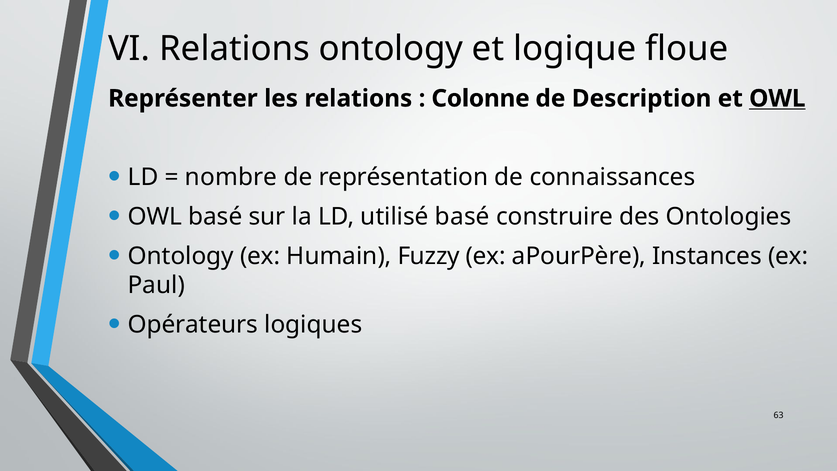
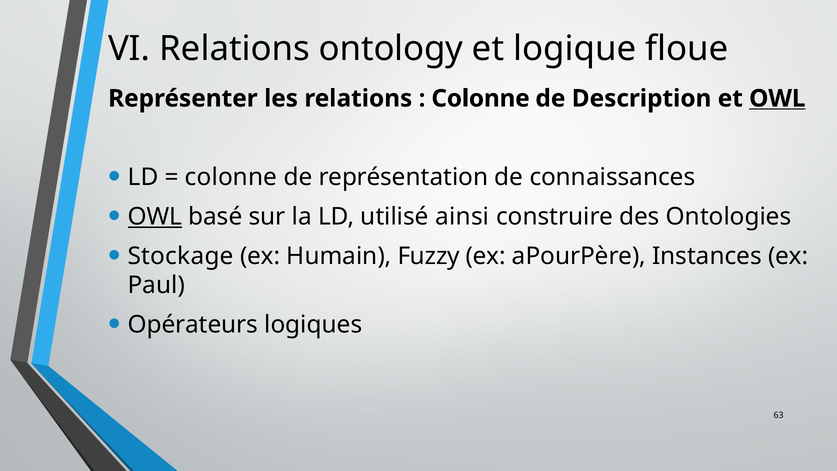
nombre: nombre -> colonne (231, 177)
OWL underline: none -> present (155, 217)
utilisé basé: basé -> ainsi (462, 217)
Ontology: Ontology -> Stockage (181, 256)
